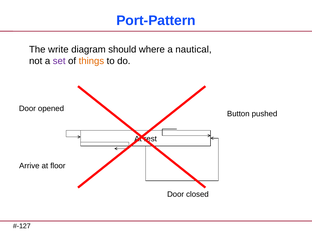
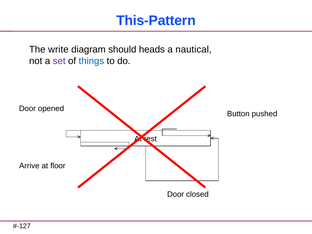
Port-Pattern: Port-Pattern -> This-Pattern (156, 20)
where: where -> heads (152, 50)
things colour: orange -> blue (91, 61)
